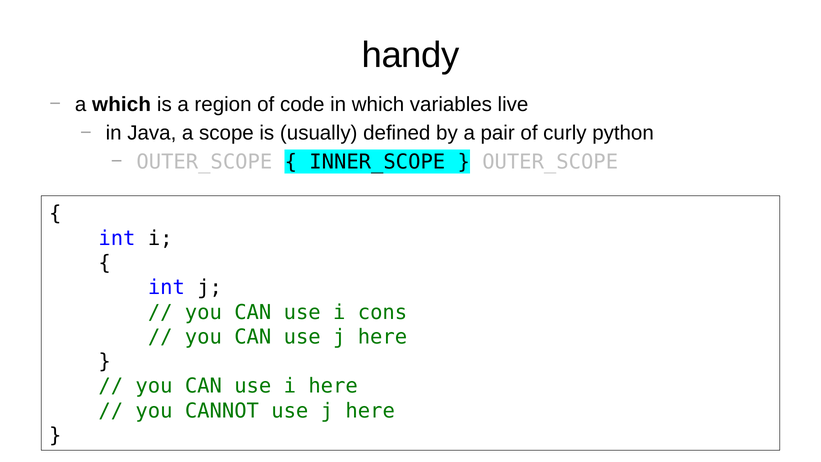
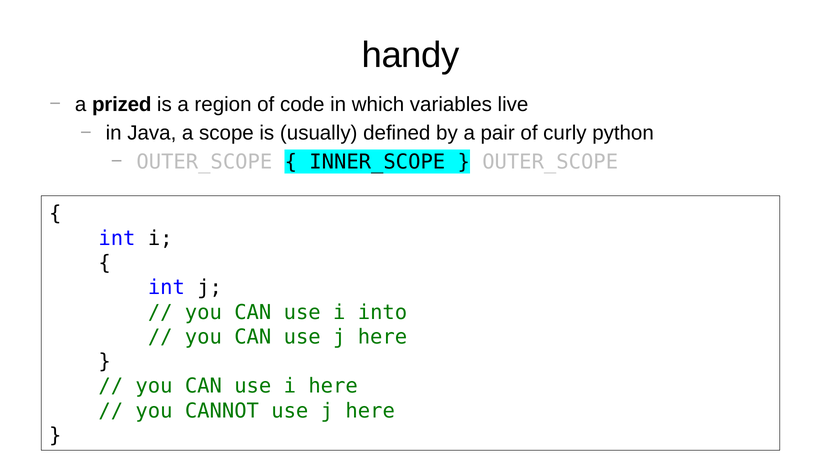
a which: which -> prized (122, 104)
cons: cons -> into (382, 312)
